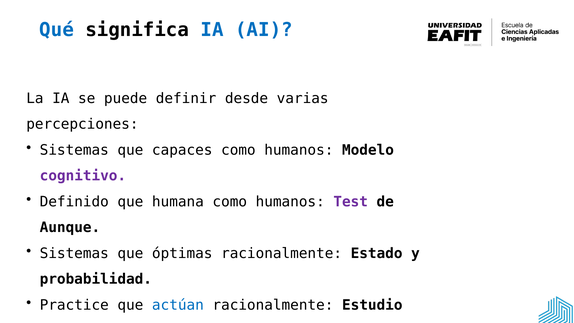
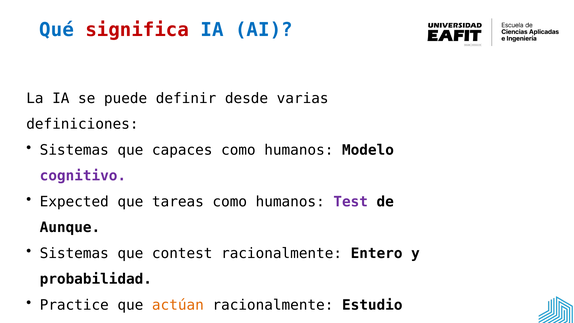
significa colour: black -> red (137, 30)
percepciones: percepciones -> definiciones (82, 124)
Definido: Definido -> Expected (74, 202)
humana: humana -> tareas (178, 202)
óptimas: óptimas -> contest (182, 253)
Estado: Estado -> Entero (377, 253)
actúan colour: blue -> orange (178, 305)
